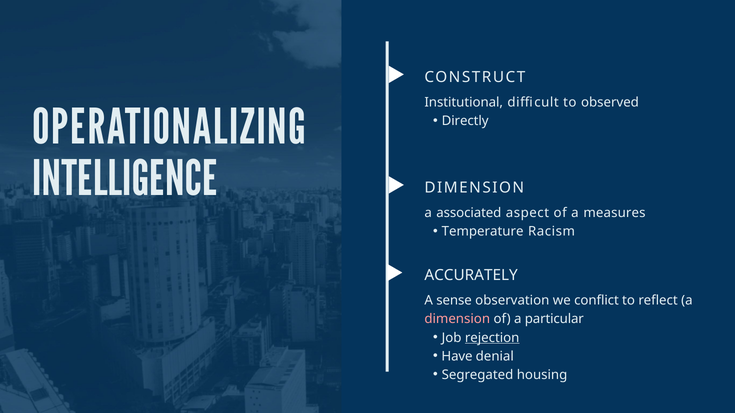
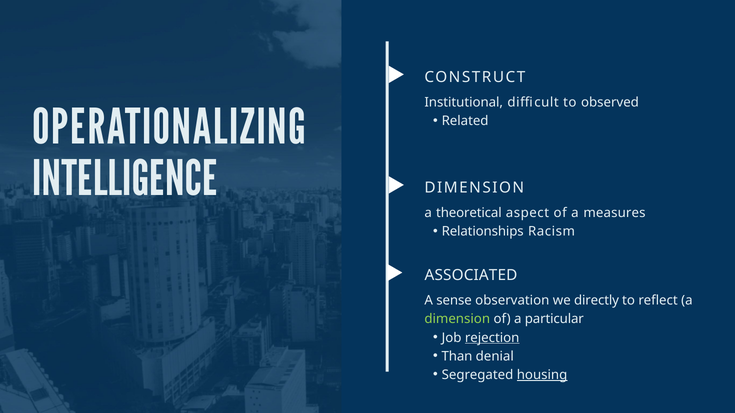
Directly: Directly -> Related (465, 121)
associated: associated -> theoretical (469, 213)
Temperature: Temperature -> Relationships (483, 232)
ACCURATELY: ACCURATELY -> ASSOCIATED (471, 276)
conflict: conflict -> directly (597, 301)
dimension colour: pink -> light green (457, 319)
Have: Have -> Than (457, 357)
housing underline: none -> present (542, 375)
